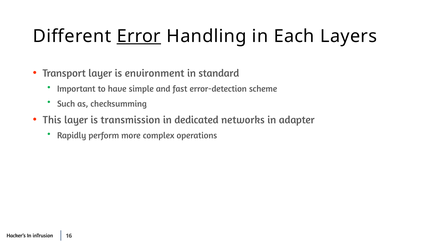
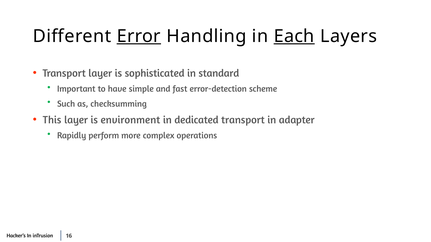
Each underline: none -> present (294, 36)
environment: environment -> sophisticated (155, 73)
transmission: transmission -> environment (130, 120)
dedicated networks: networks -> transport (243, 120)
